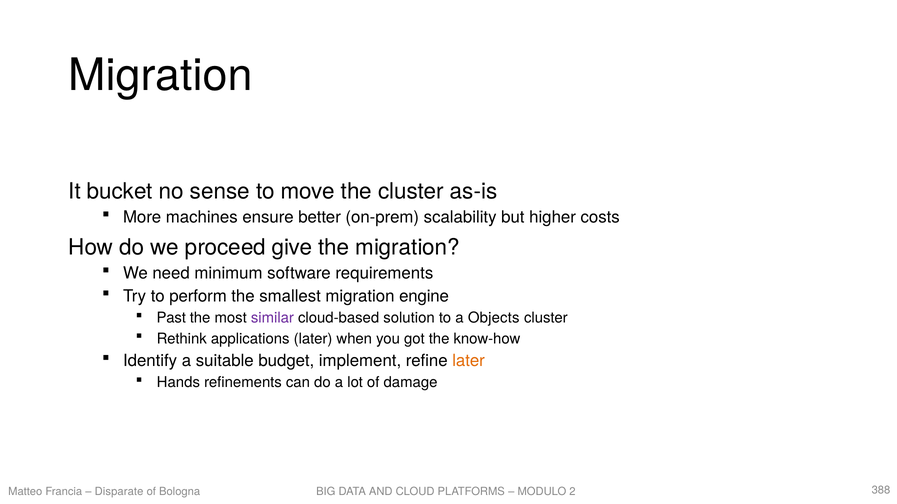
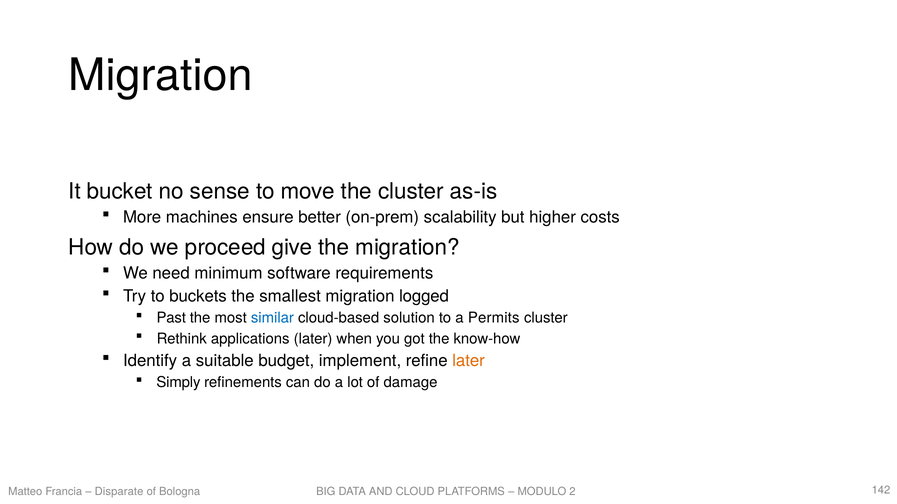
perform: perform -> buckets (198, 297)
engine: engine -> logged (424, 297)
similar colour: purple -> blue (272, 318)
Objects: Objects -> Permits (494, 318)
Hands: Hands -> Simply (178, 383)
388: 388 -> 142 (881, 491)
